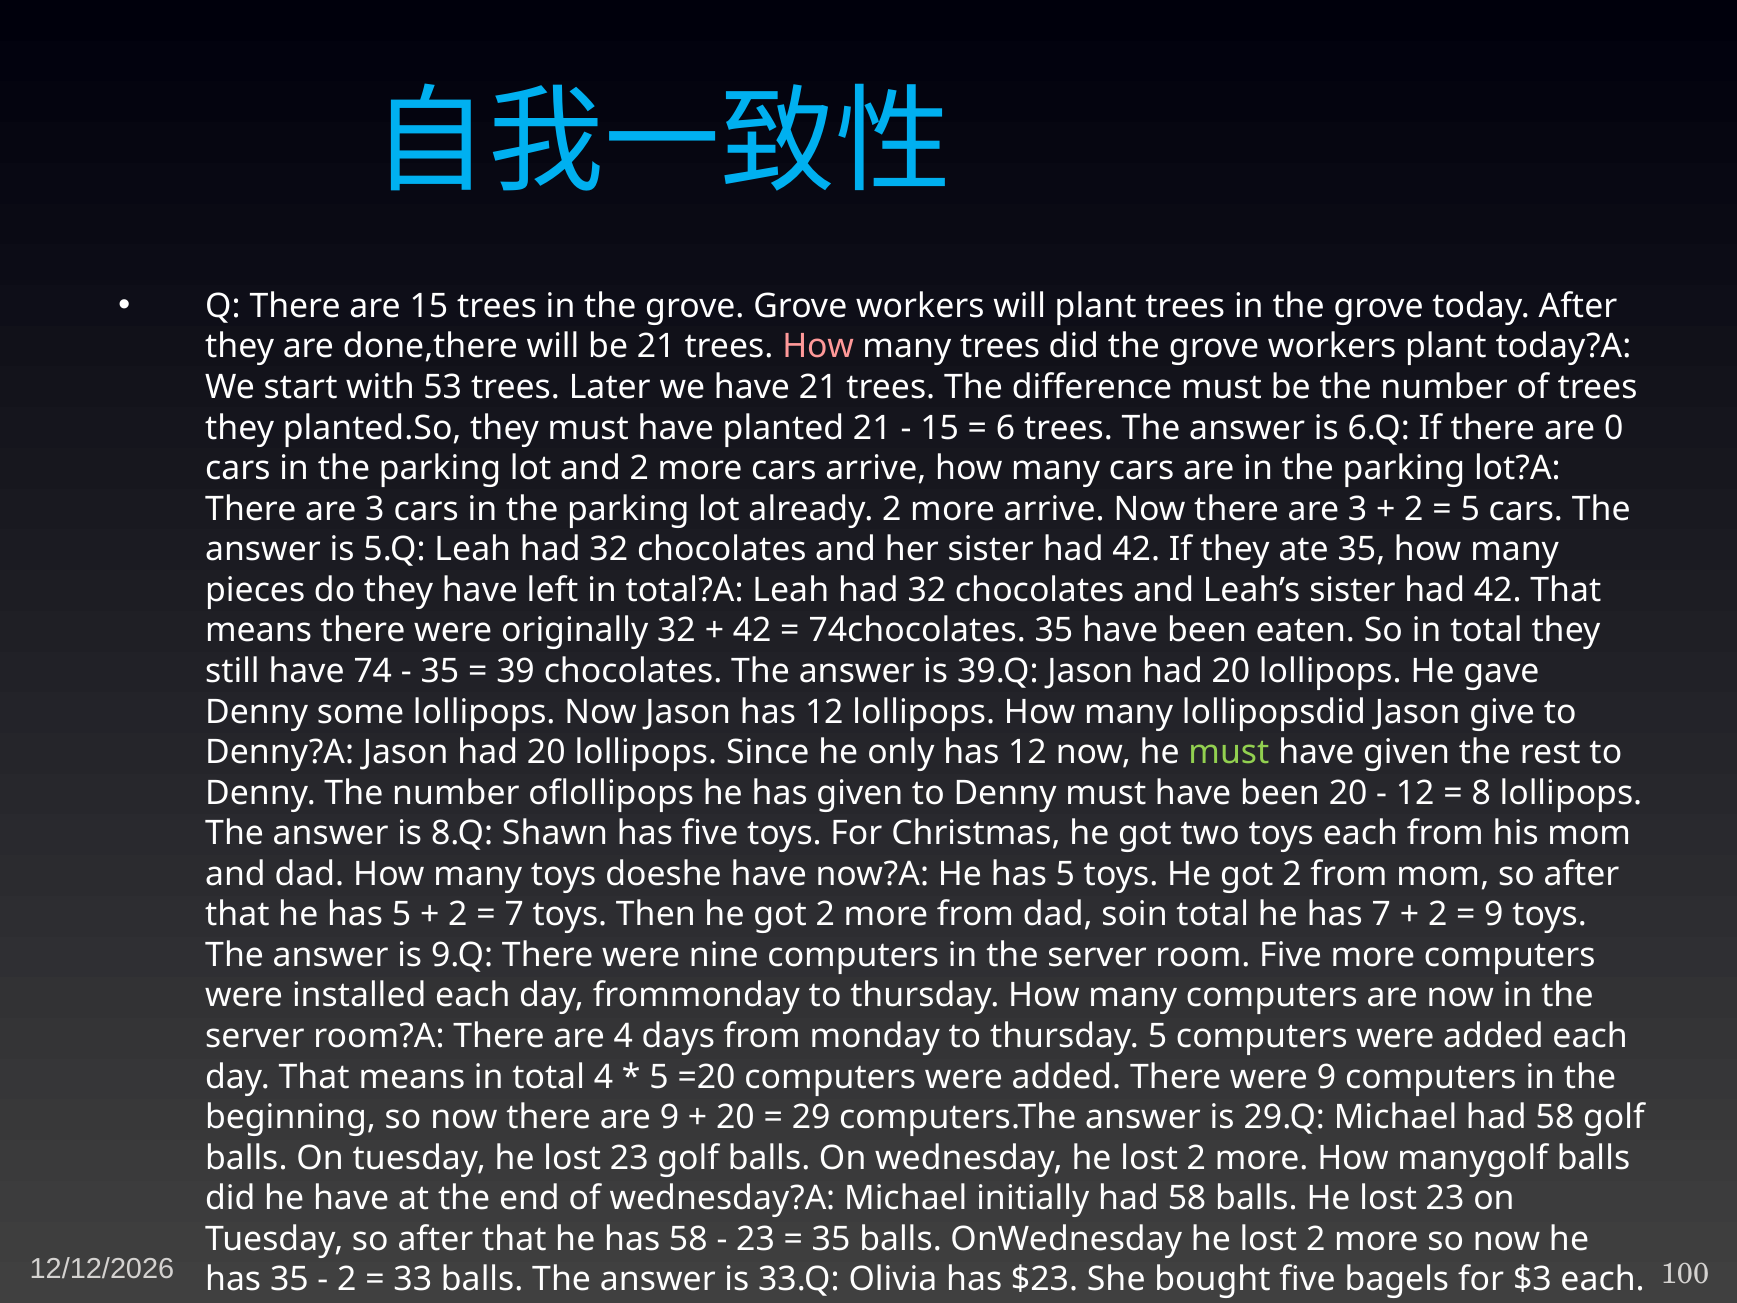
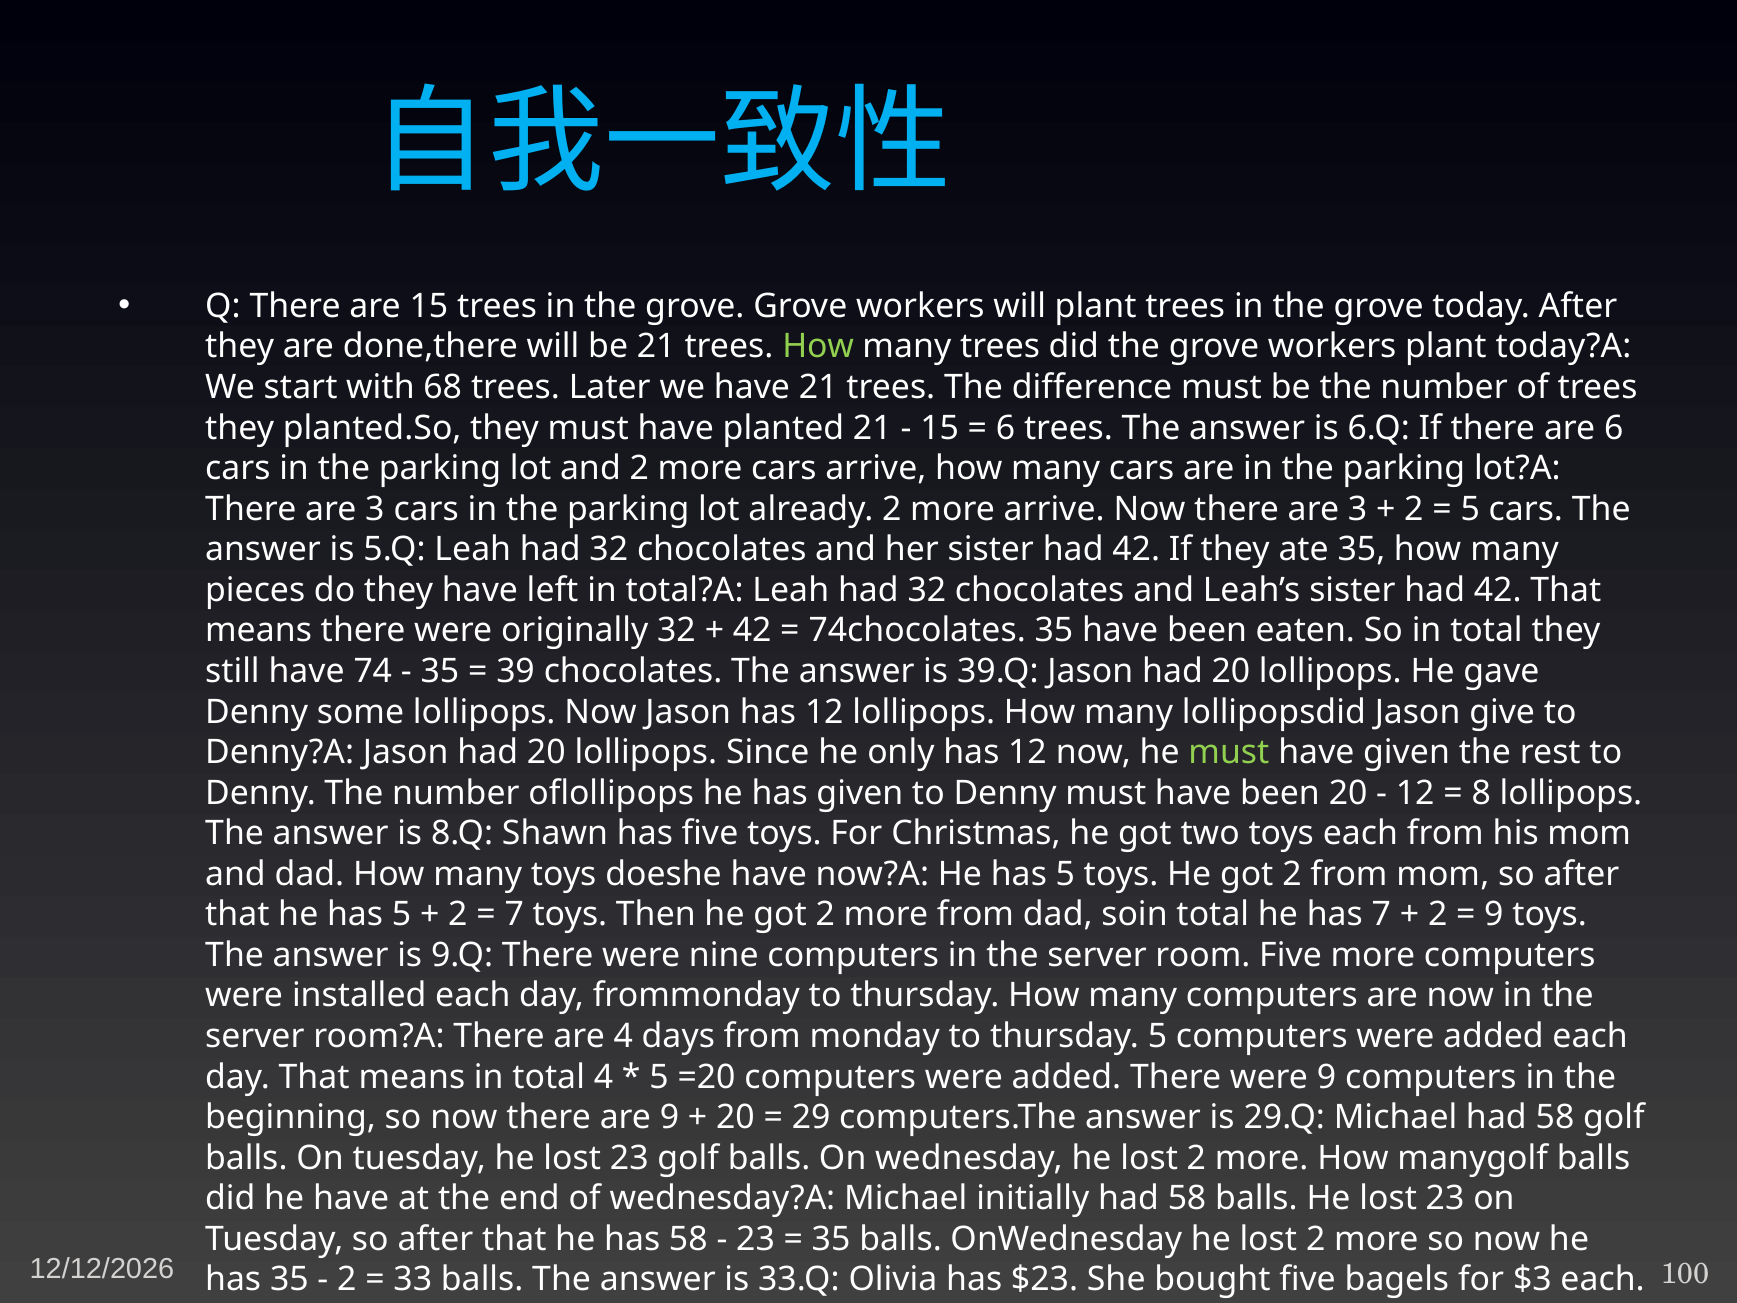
How colour: pink -> light green (818, 347)
53: 53 -> 68 (443, 387)
are 0: 0 -> 6 (1614, 428)
